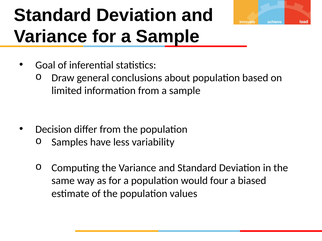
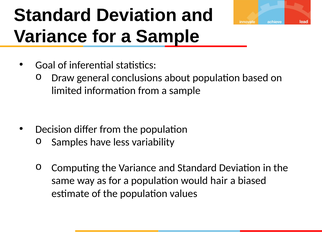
four: four -> hair (219, 181)
